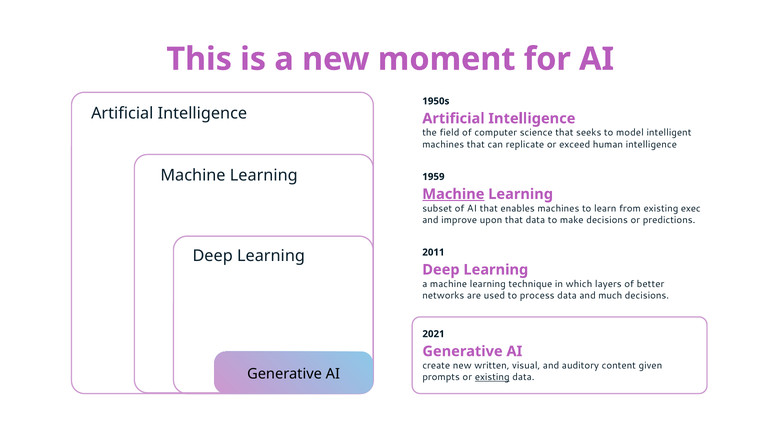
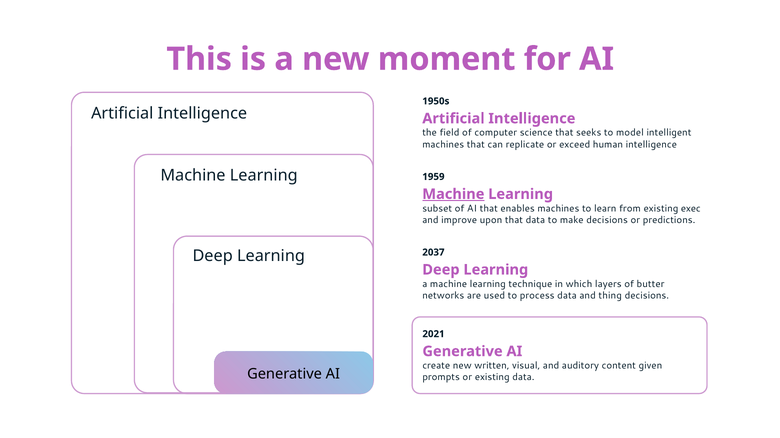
2011: 2011 -> 2037 (433, 253)
better: better -> butter (651, 284)
much: much -> thing (610, 296)
existing underline: present -> none (492, 378)
